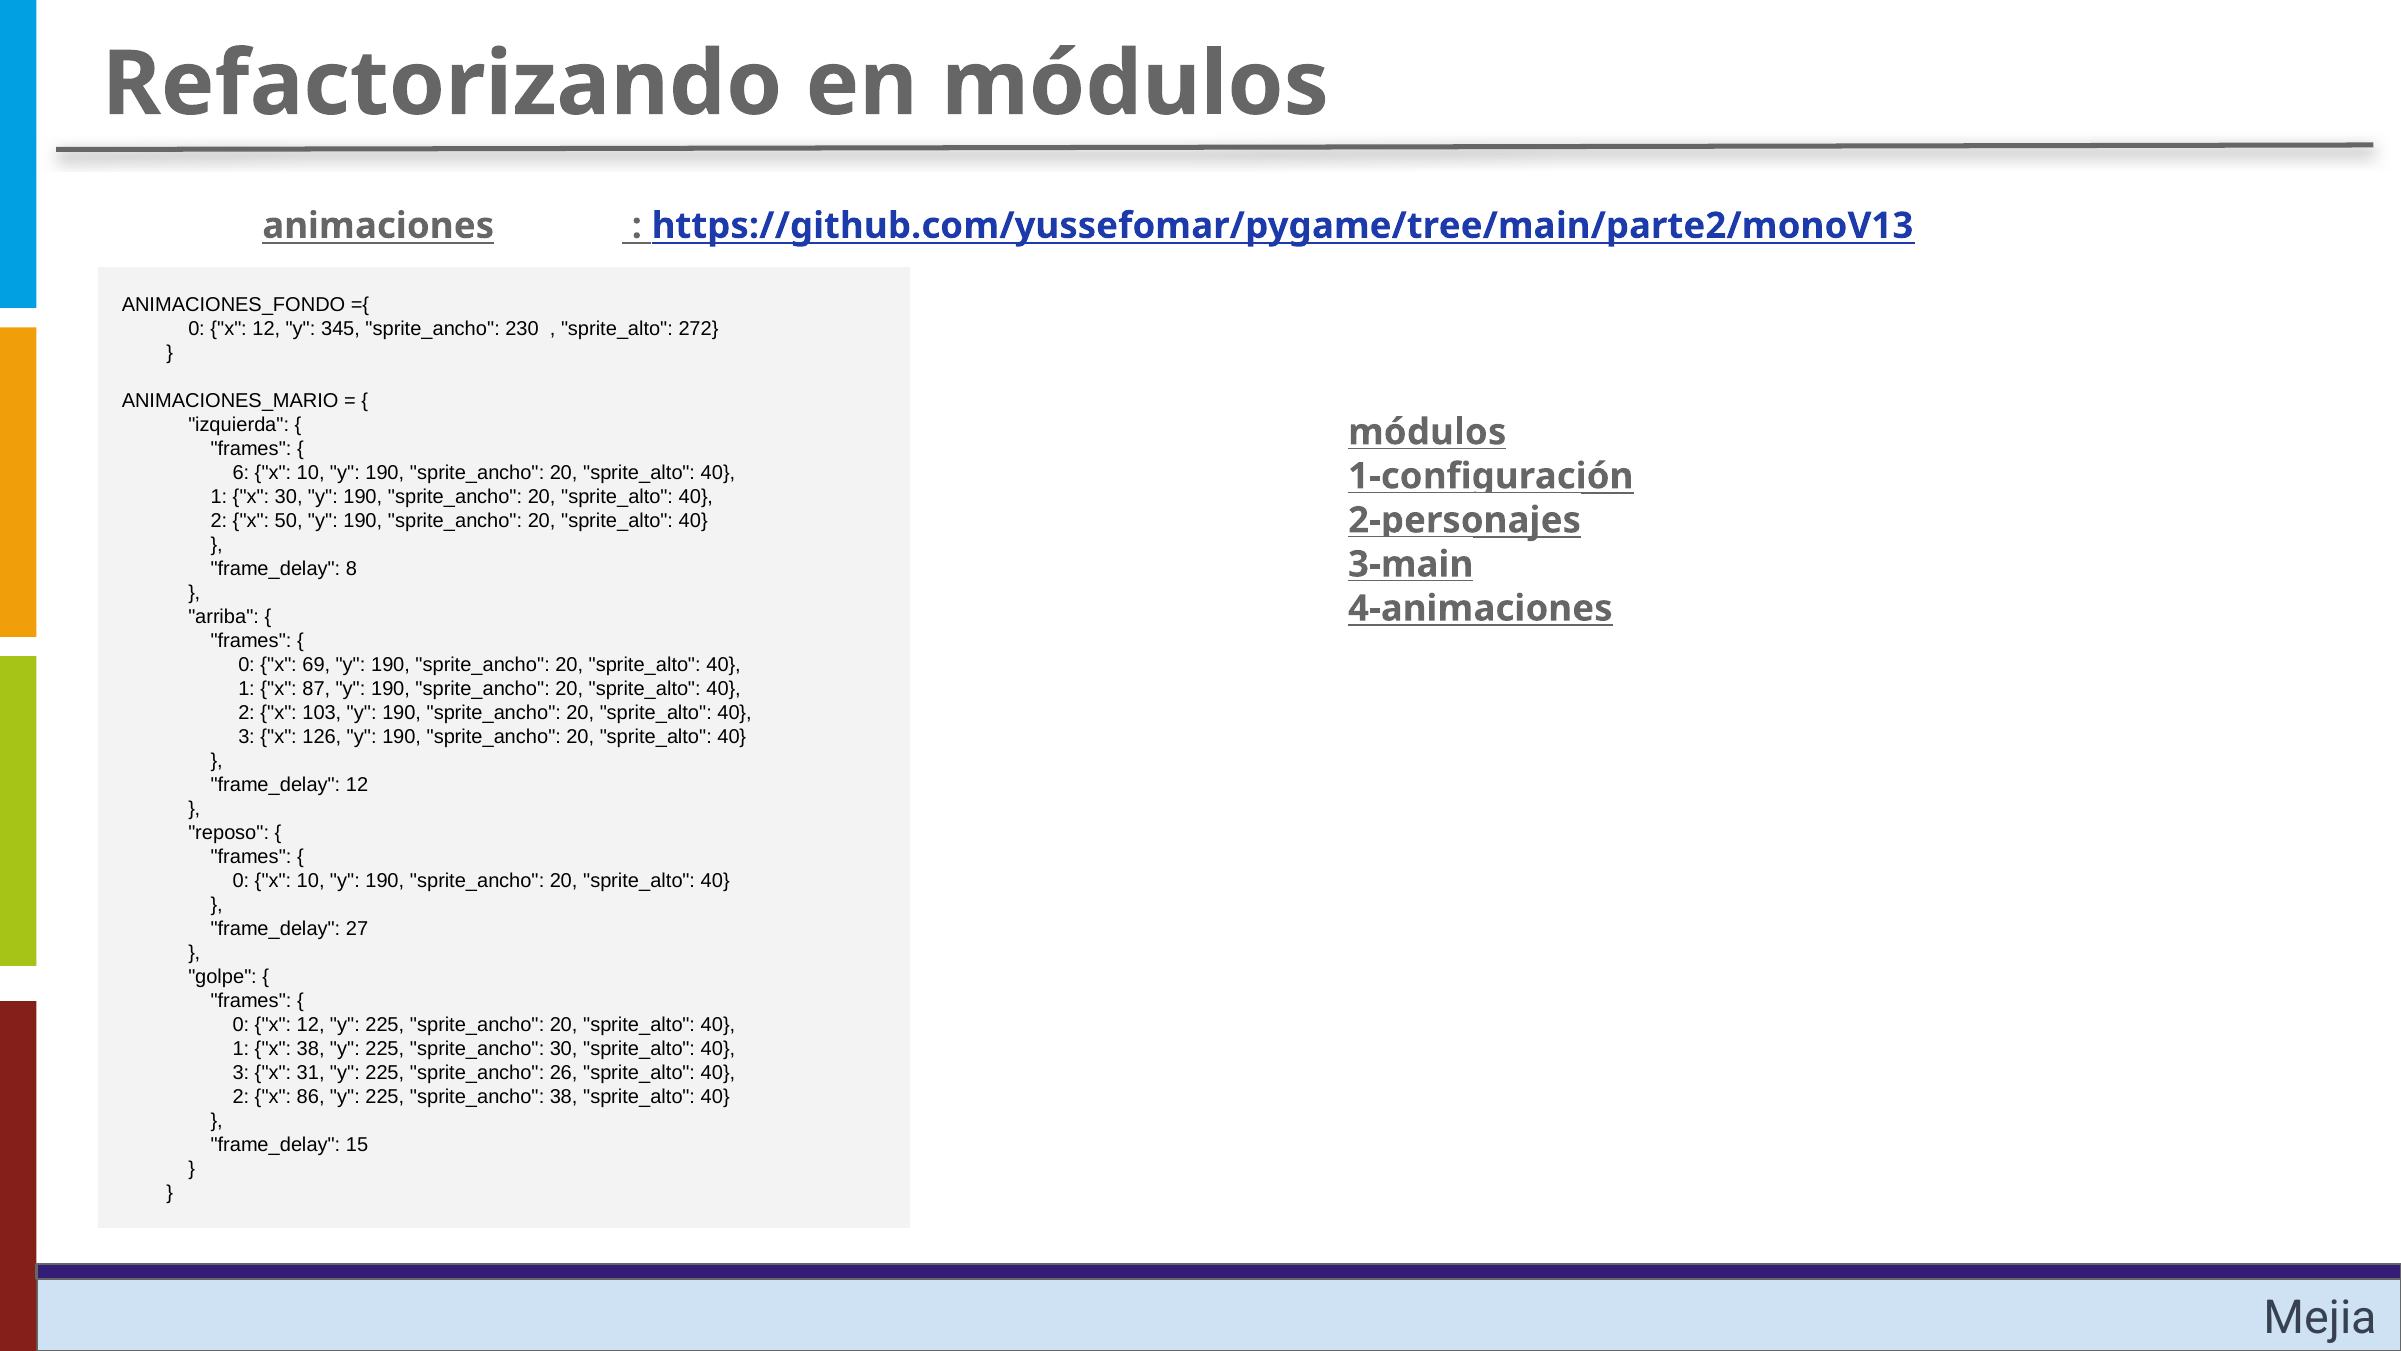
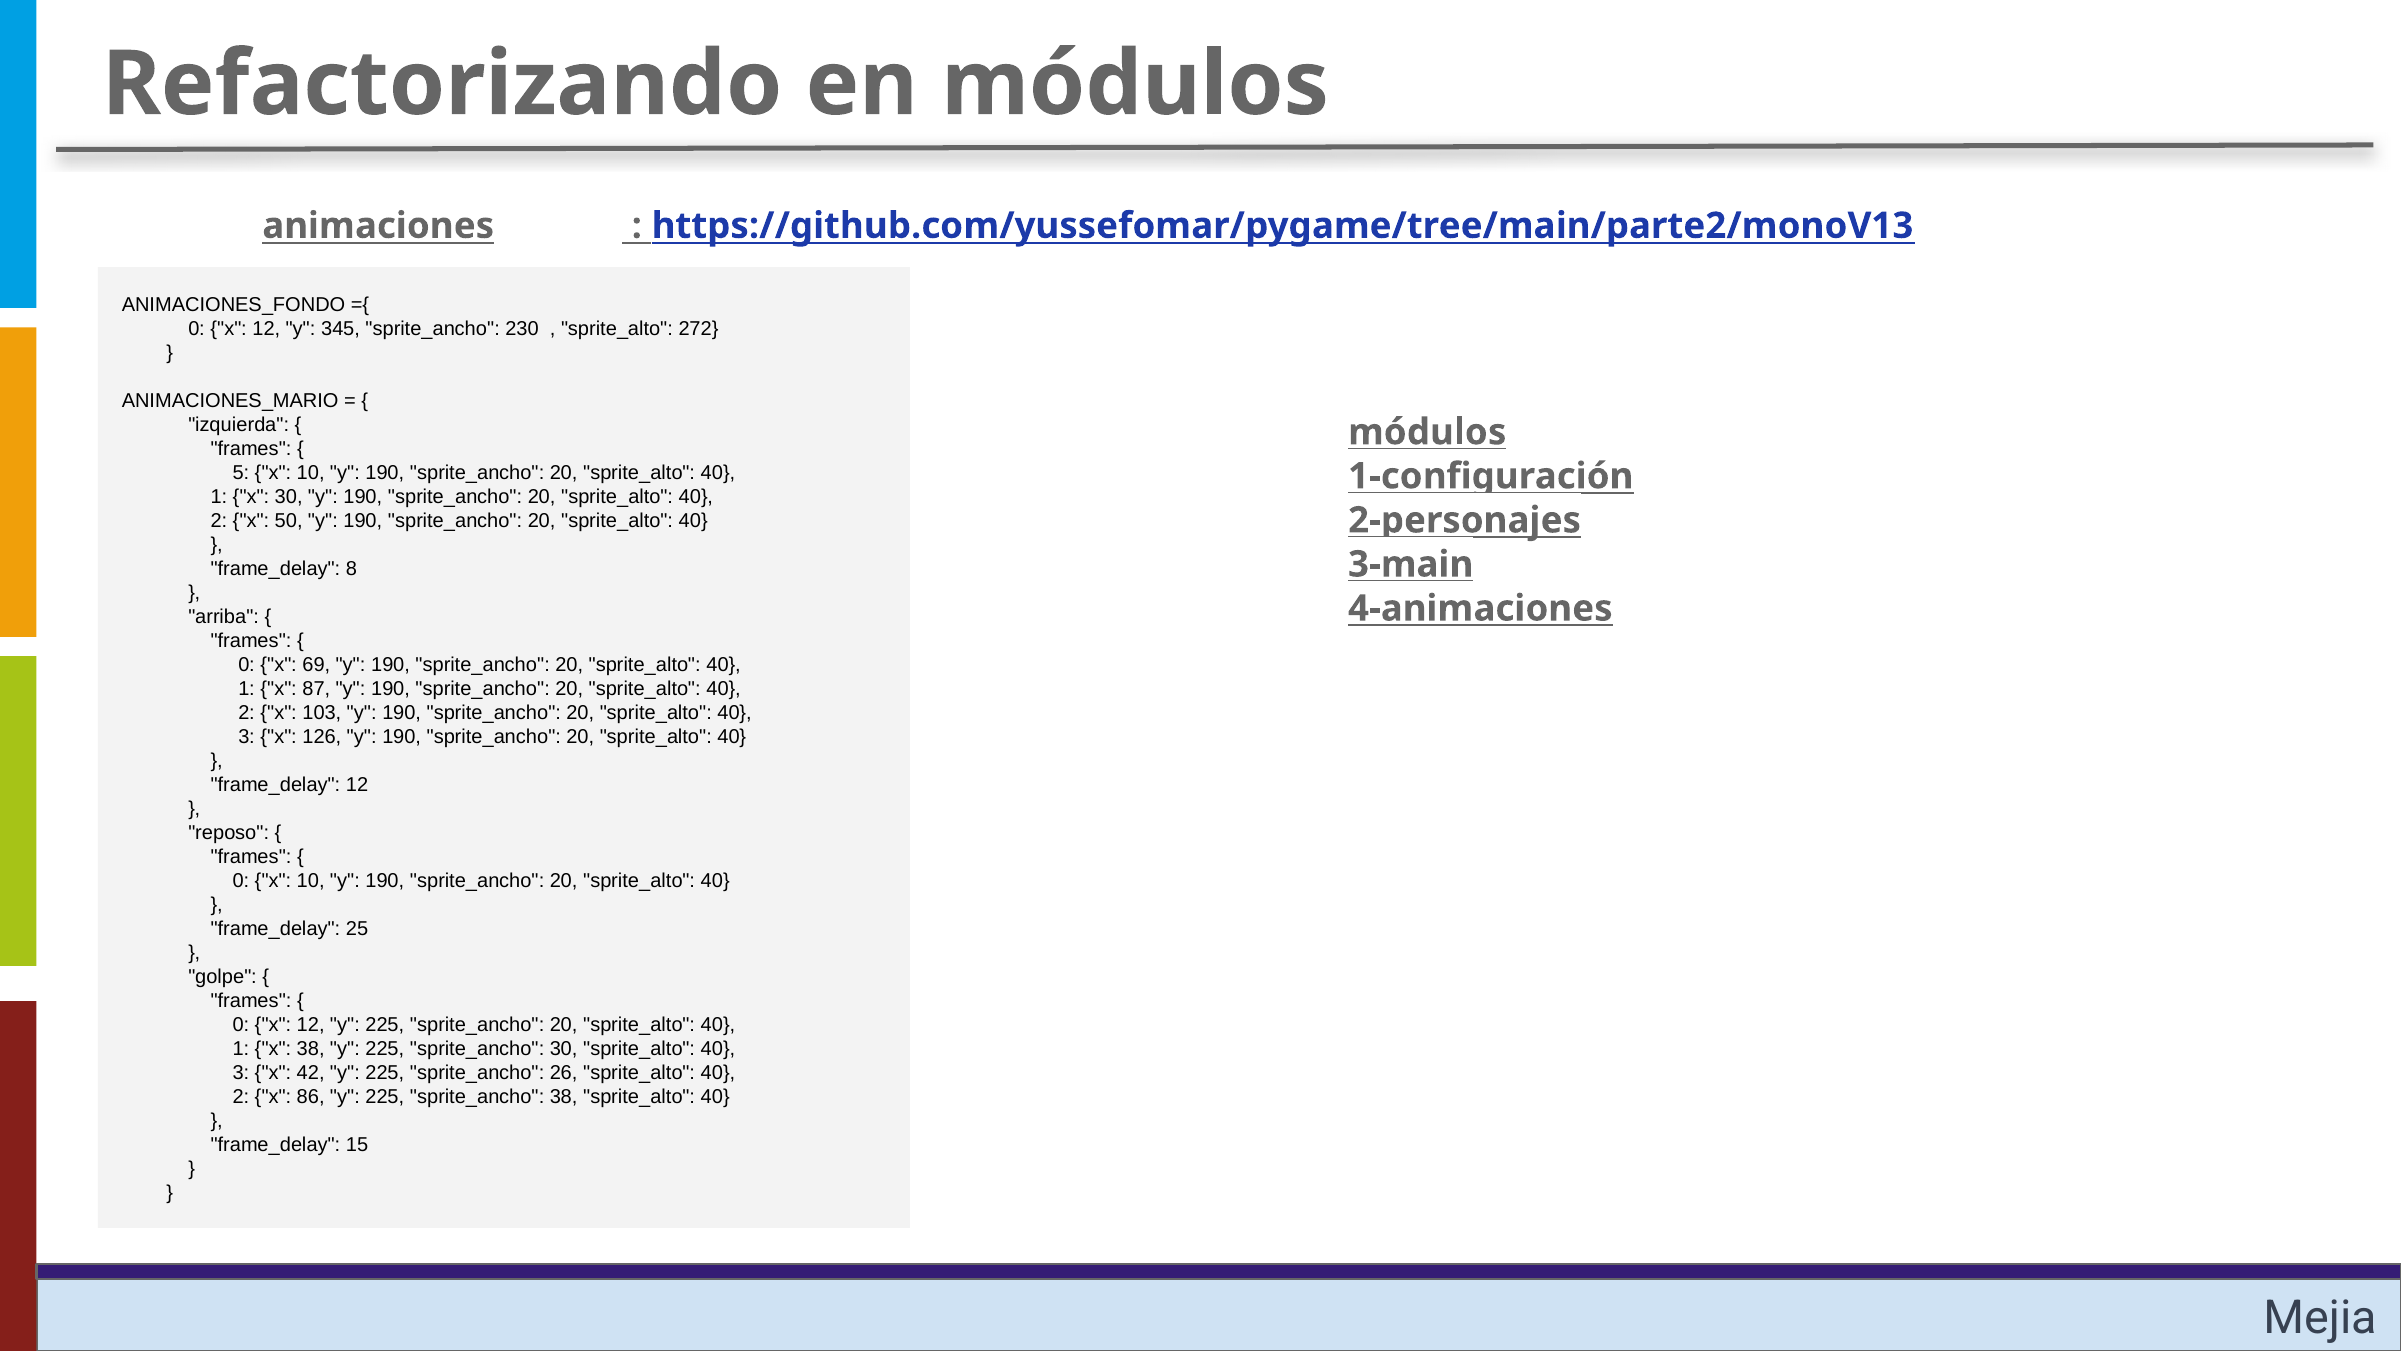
6: 6 -> 5 (241, 473)
27: 27 -> 25 (357, 929)
31: 31 -> 42 (311, 1073)
